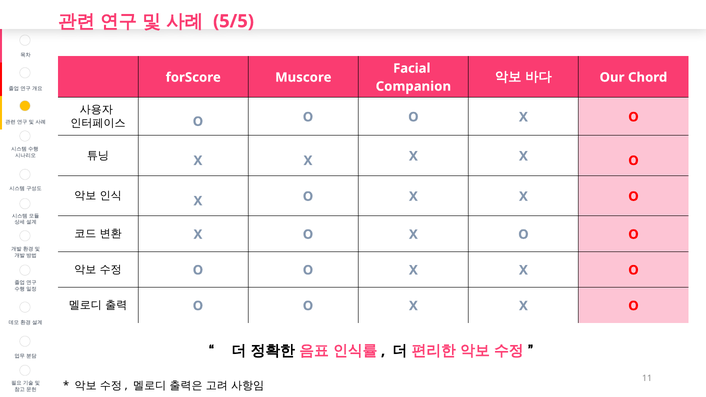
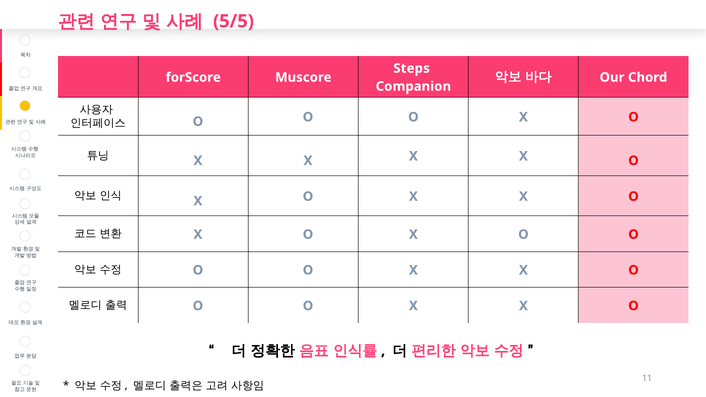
Facial: Facial -> Steps (412, 68)
